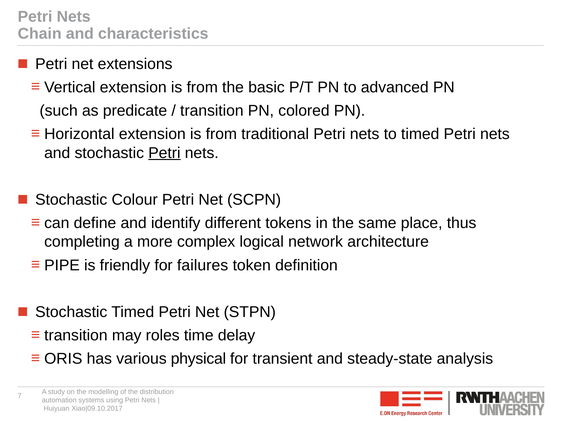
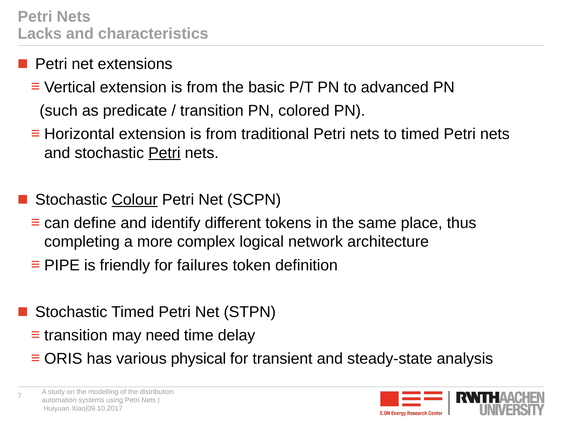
Chain: Chain -> Lacks (40, 34)
Colour underline: none -> present (135, 200)
roles: roles -> need (163, 336)
